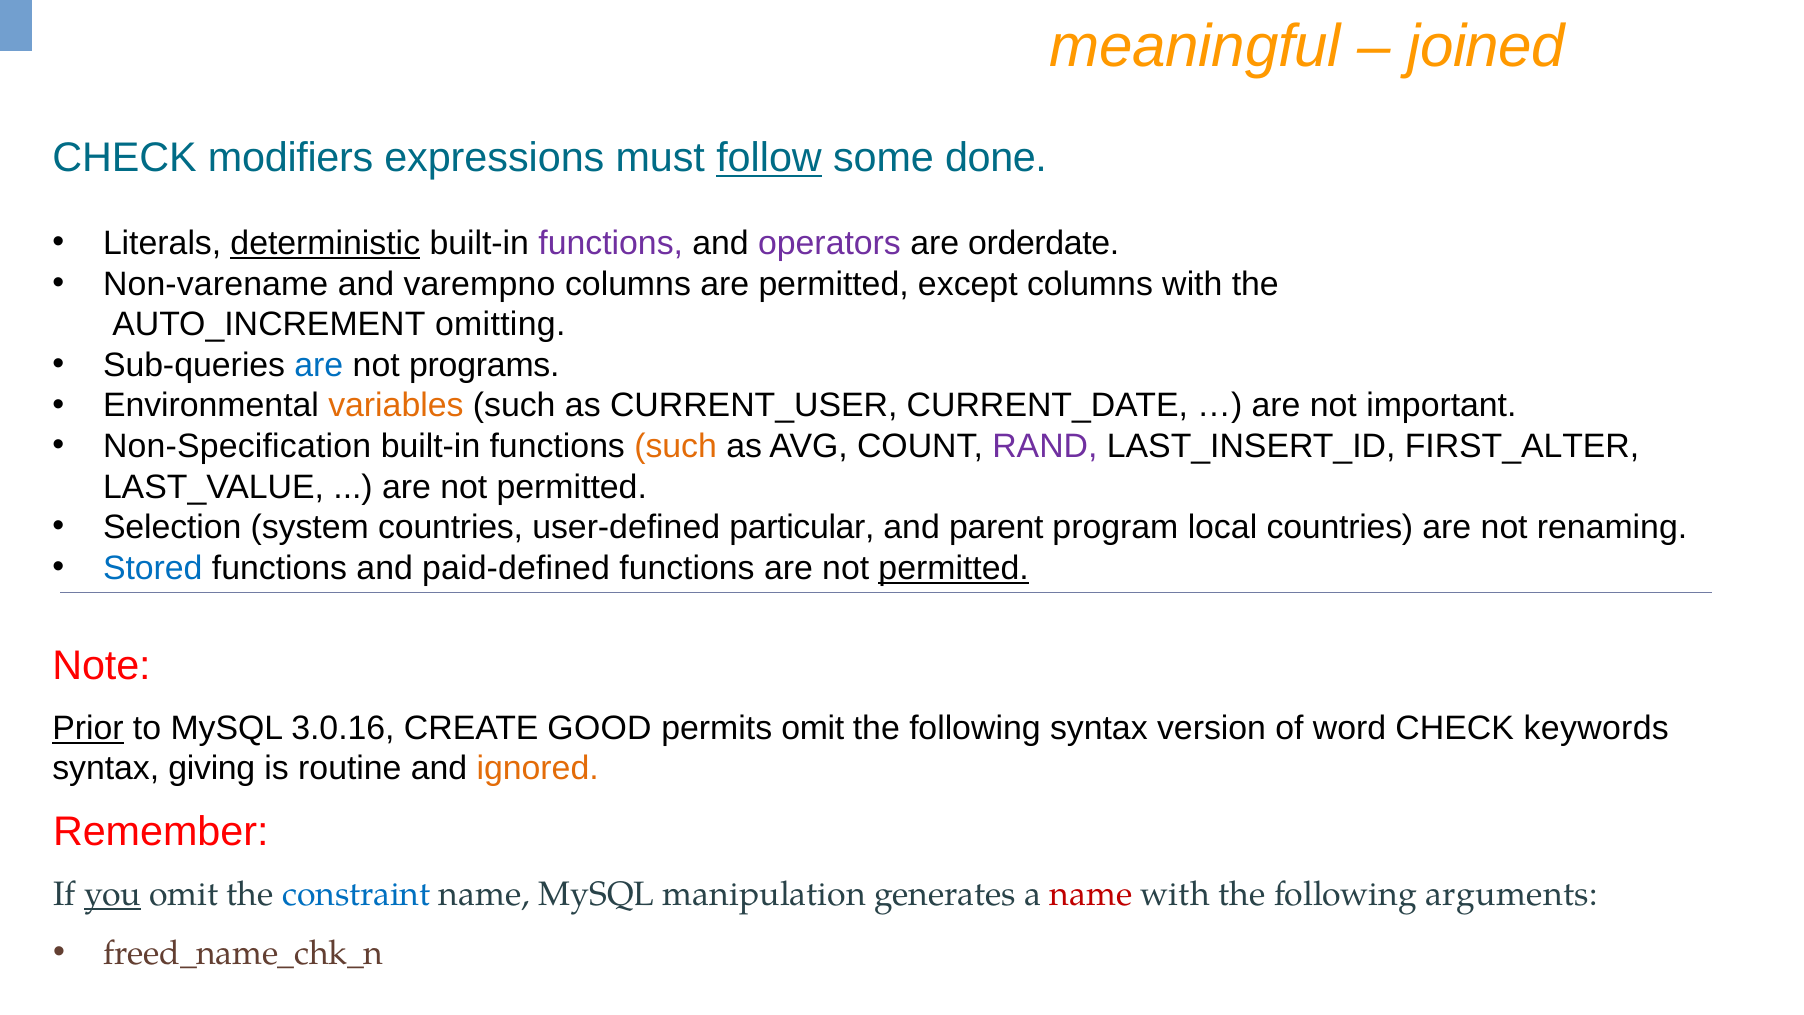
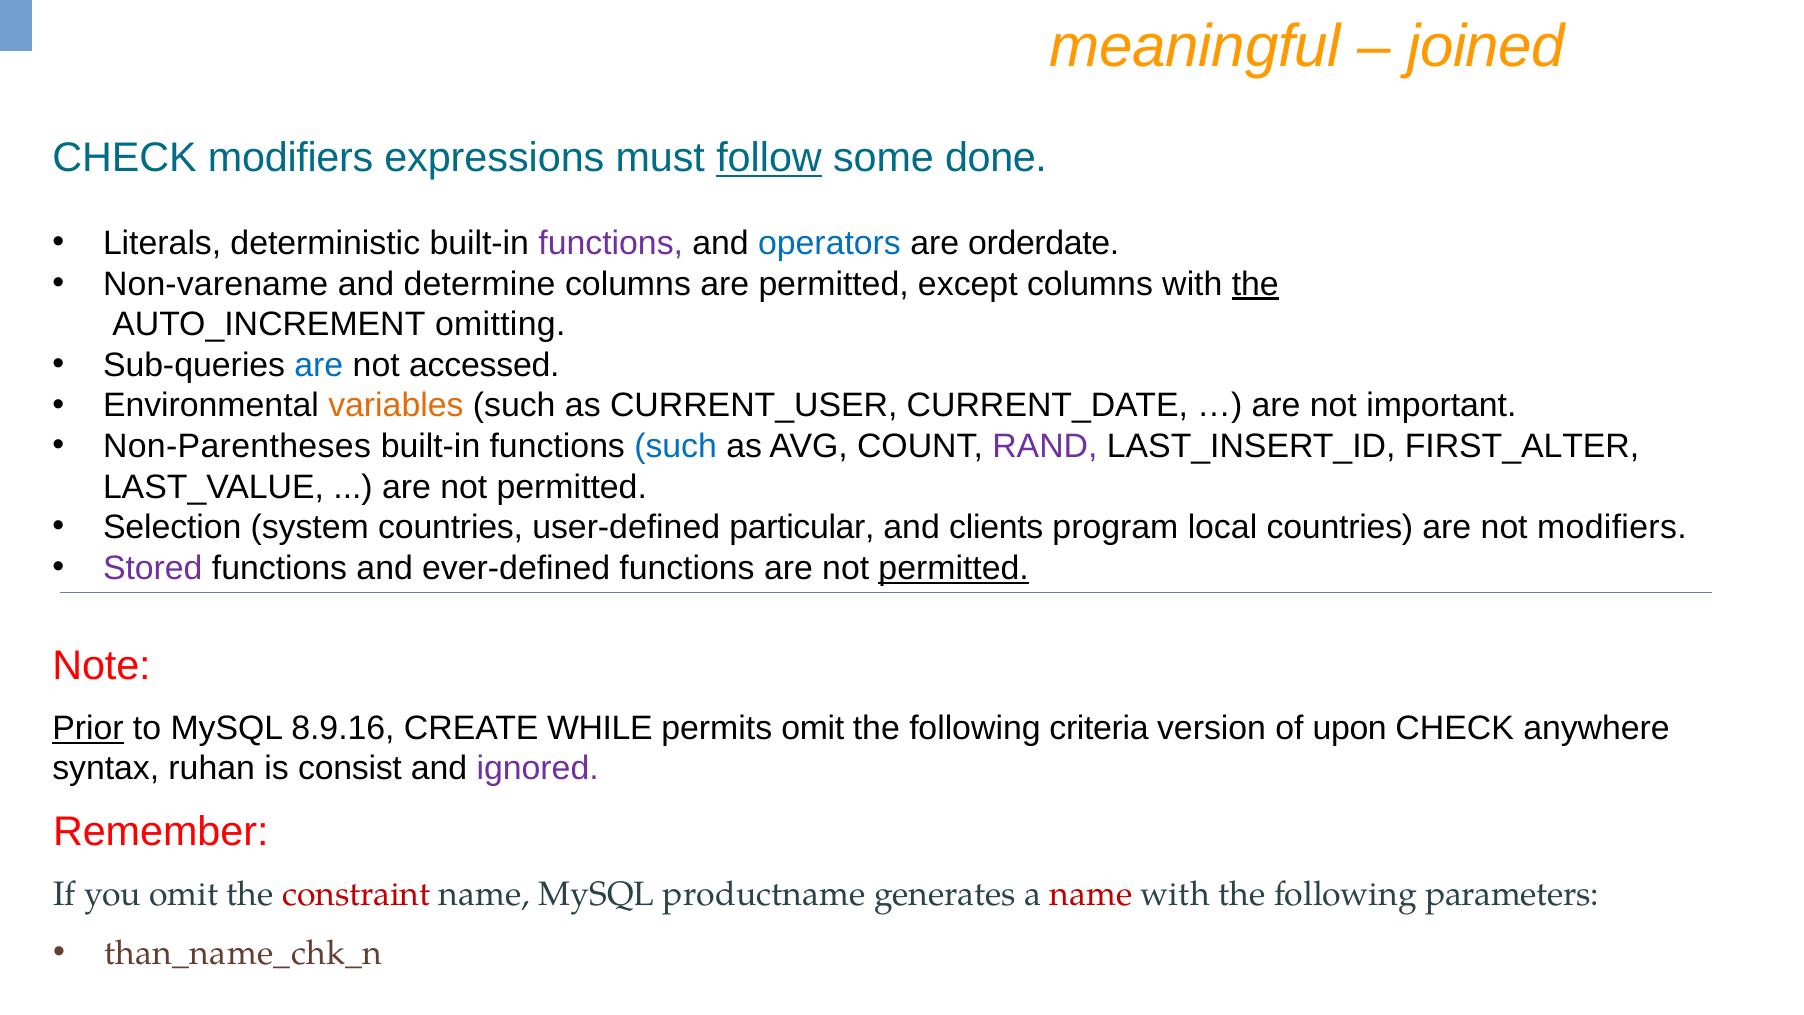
deterministic underline: present -> none (325, 243)
operators colour: purple -> blue (829, 243)
varempno: varempno -> determine (479, 284)
the underline: none -> present (1255, 284)
programs: programs -> accessed (484, 365)
Non-Specification: Non-Specification -> Non-Parentheses (237, 446)
such colour: orange -> blue (676, 446)
parent: parent -> clients (996, 527)
not renaming: renaming -> modifiers (1612, 527)
Stored colour: blue -> purple (153, 568)
paid-defined: paid-defined -> ever-defined (516, 568)
3.0.16: 3.0.16 -> 8.9.16 (343, 728)
GOOD: GOOD -> WHILE (600, 728)
following syntax: syntax -> criteria (1099, 728)
word: word -> upon (1350, 728)
keywords: keywords -> anywhere (1596, 728)
giving: giving -> ruhan (212, 769)
routine: routine -> consist (350, 769)
ignored colour: orange -> purple (538, 769)
you underline: present -> none (113, 894)
constraint colour: blue -> red (356, 894)
manipulation: manipulation -> productname (764, 894)
arguments: arguments -> parameters (1512, 894)
freed_name_chk_n: freed_name_chk_n -> than_name_chk_n (243, 953)
